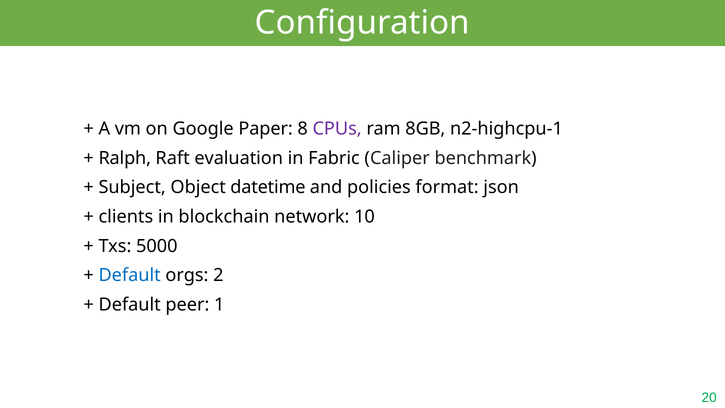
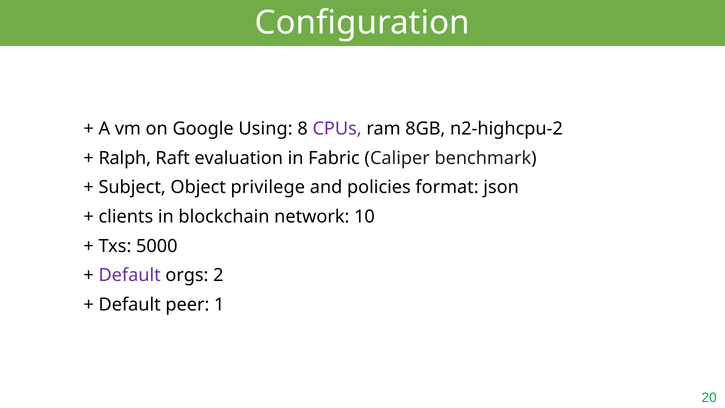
Paper: Paper -> Using (266, 129)
n2-highcpu-1: n2-highcpu-1 -> n2-highcpu-2 (506, 129)
datetime: datetime -> privilege (268, 187)
Default colour: blue -> purple (130, 275)
